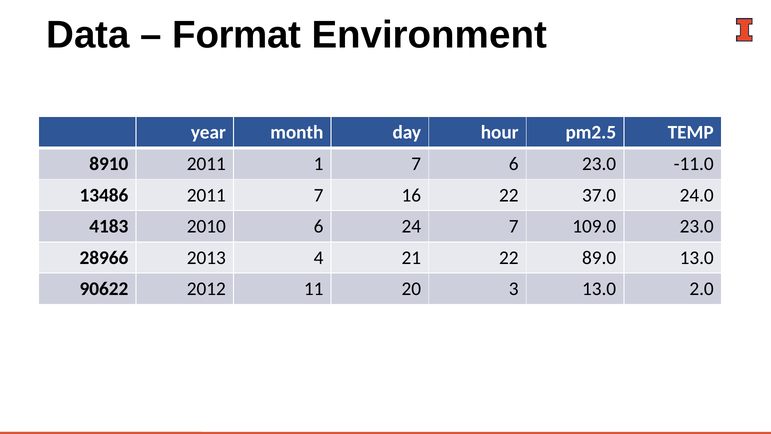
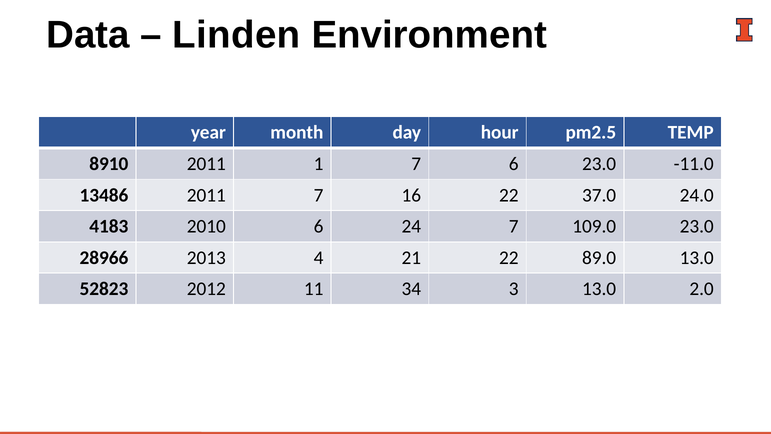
Format: Format -> Linden (236, 35)
90622: 90622 -> 52823 (104, 289)
20: 20 -> 34 (411, 289)
